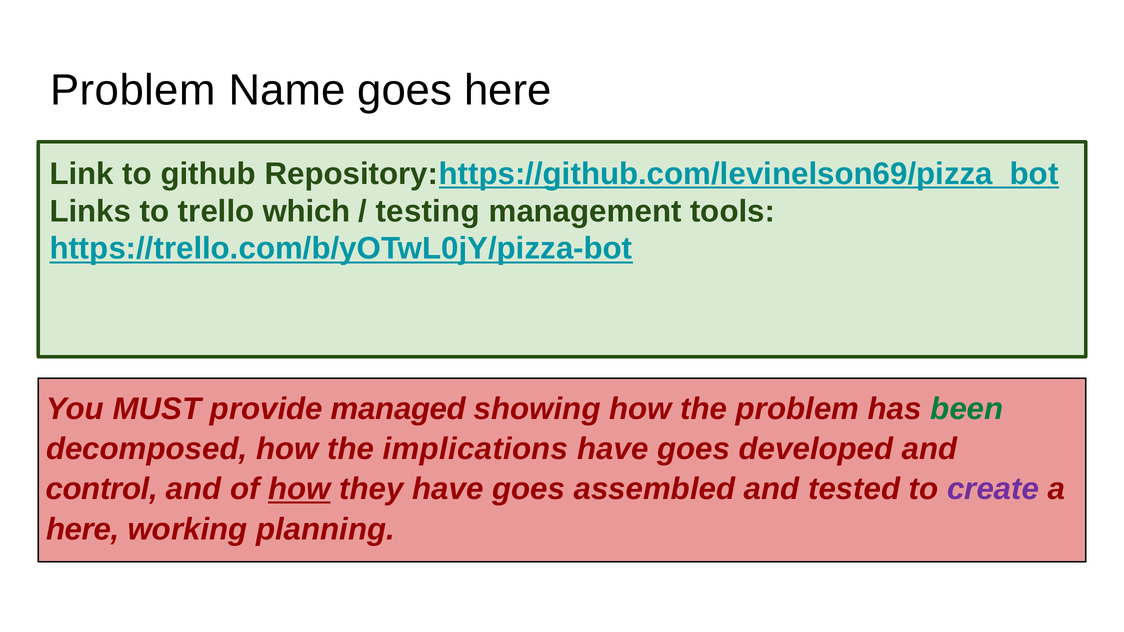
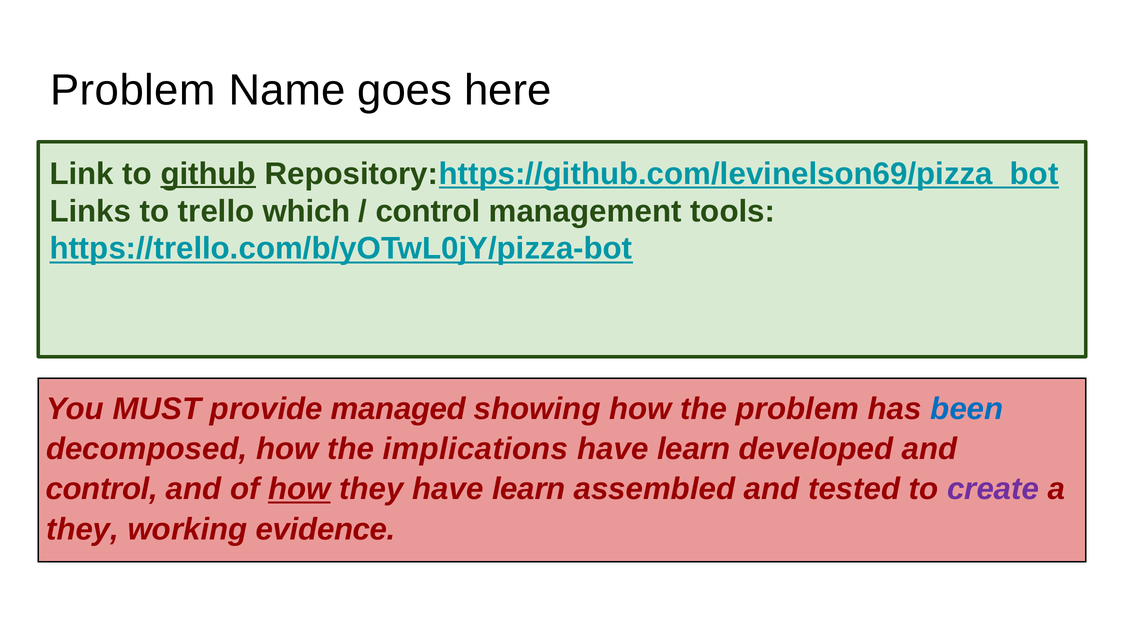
github underline: none -> present (208, 174)
testing: testing -> control (428, 211)
been colour: green -> blue (967, 409)
goes: goes -> learn (694, 449)
they have goes: goes -> learn (529, 489)
here: here -> they (83, 529)
planning: planning -> evidence (326, 529)
